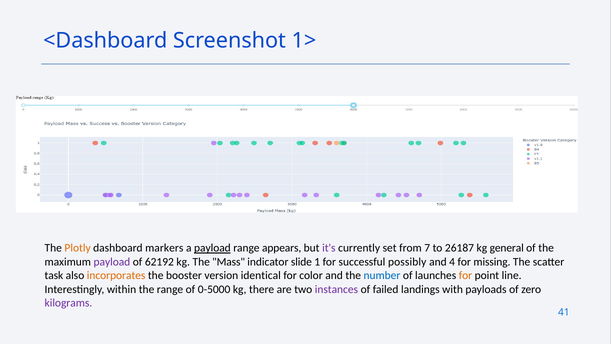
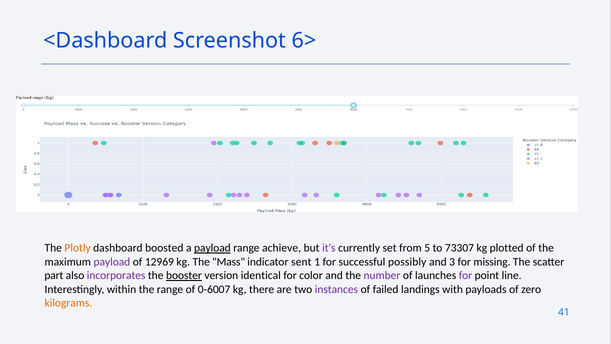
1>: 1> -> 6> (304, 41)
markers: markers -> boosted (164, 248)
appears: appears -> achieve (282, 248)
7: 7 -> 5 (427, 248)
26187: 26187 -> 73307 (459, 248)
general: general -> plotted (507, 248)
62192: 62192 -> 12969 (159, 262)
slide: slide -> sent (301, 262)
4: 4 -> 3 (452, 262)
task: task -> part (54, 275)
incorporates colour: orange -> purple (116, 275)
booster underline: none -> present (184, 275)
number colour: blue -> purple (382, 275)
for colour: orange -> purple (465, 275)
0-5000: 0-5000 -> 0-6007 (214, 289)
kilograms colour: purple -> orange (68, 303)
